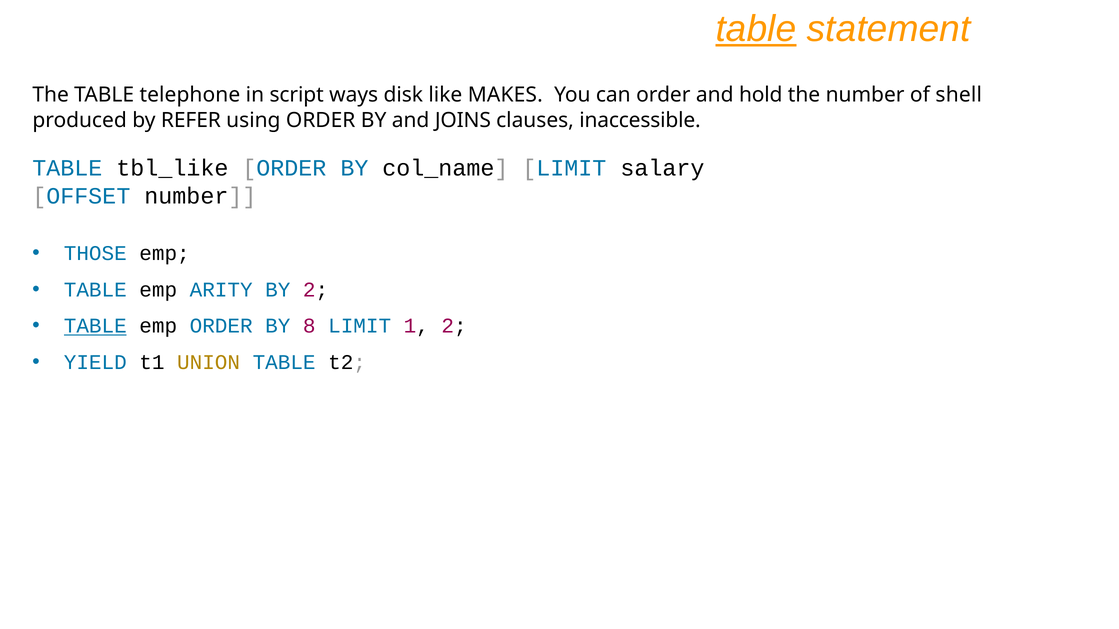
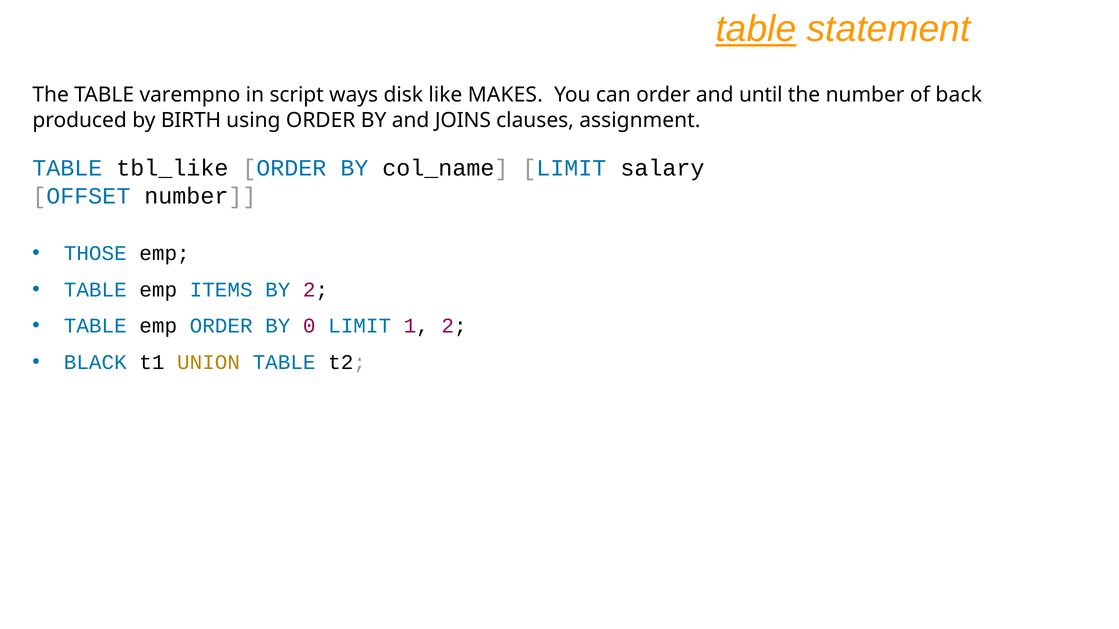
telephone: telephone -> varempno (190, 95)
hold: hold -> until (761, 95)
shell: shell -> back (959, 95)
REFER: REFER -> BIRTH (191, 120)
inaccessible: inaccessible -> assignment (640, 120)
ARITY: ARITY -> ITEMS (221, 290)
TABLE underline: present -> none (95, 326)
8: 8 -> 0 (309, 326)
YIELD: YIELD -> BLACK (95, 363)
